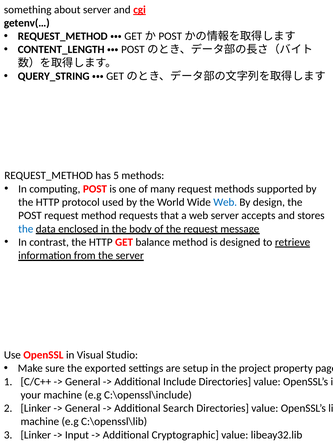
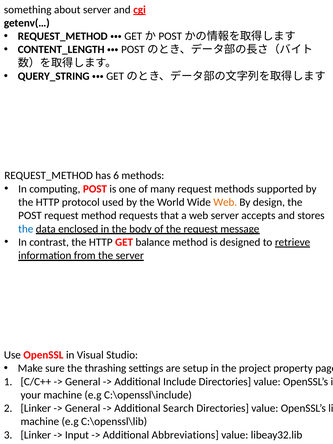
5: 5 -> 6 (116, 176)
Web colour: blue -> orange (225, 202)
exported: exported -> thrashing (105, 368)
Cryptographic: Cryptographic -> Abbreviations (185, 435)
